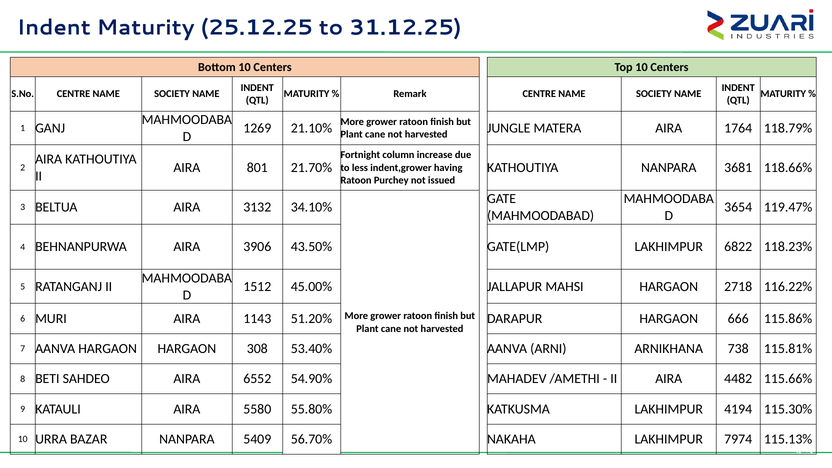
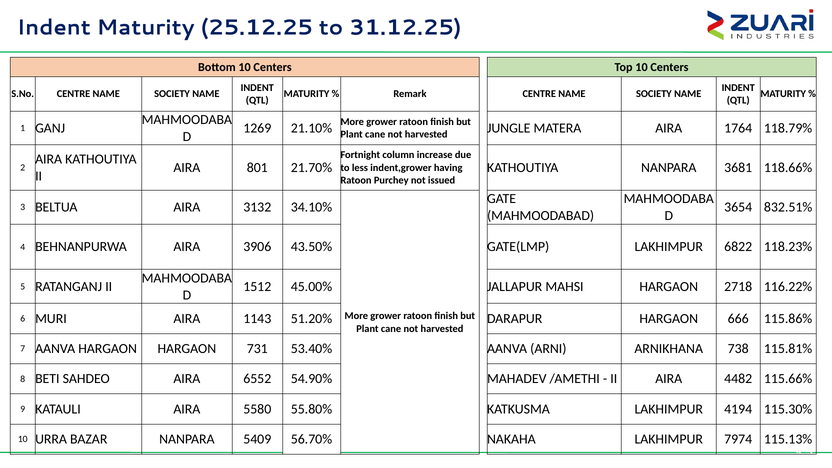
119.47%: 119.47% -> 832.51% (788, 207)
308: 308 -> 731 (257, 349)
